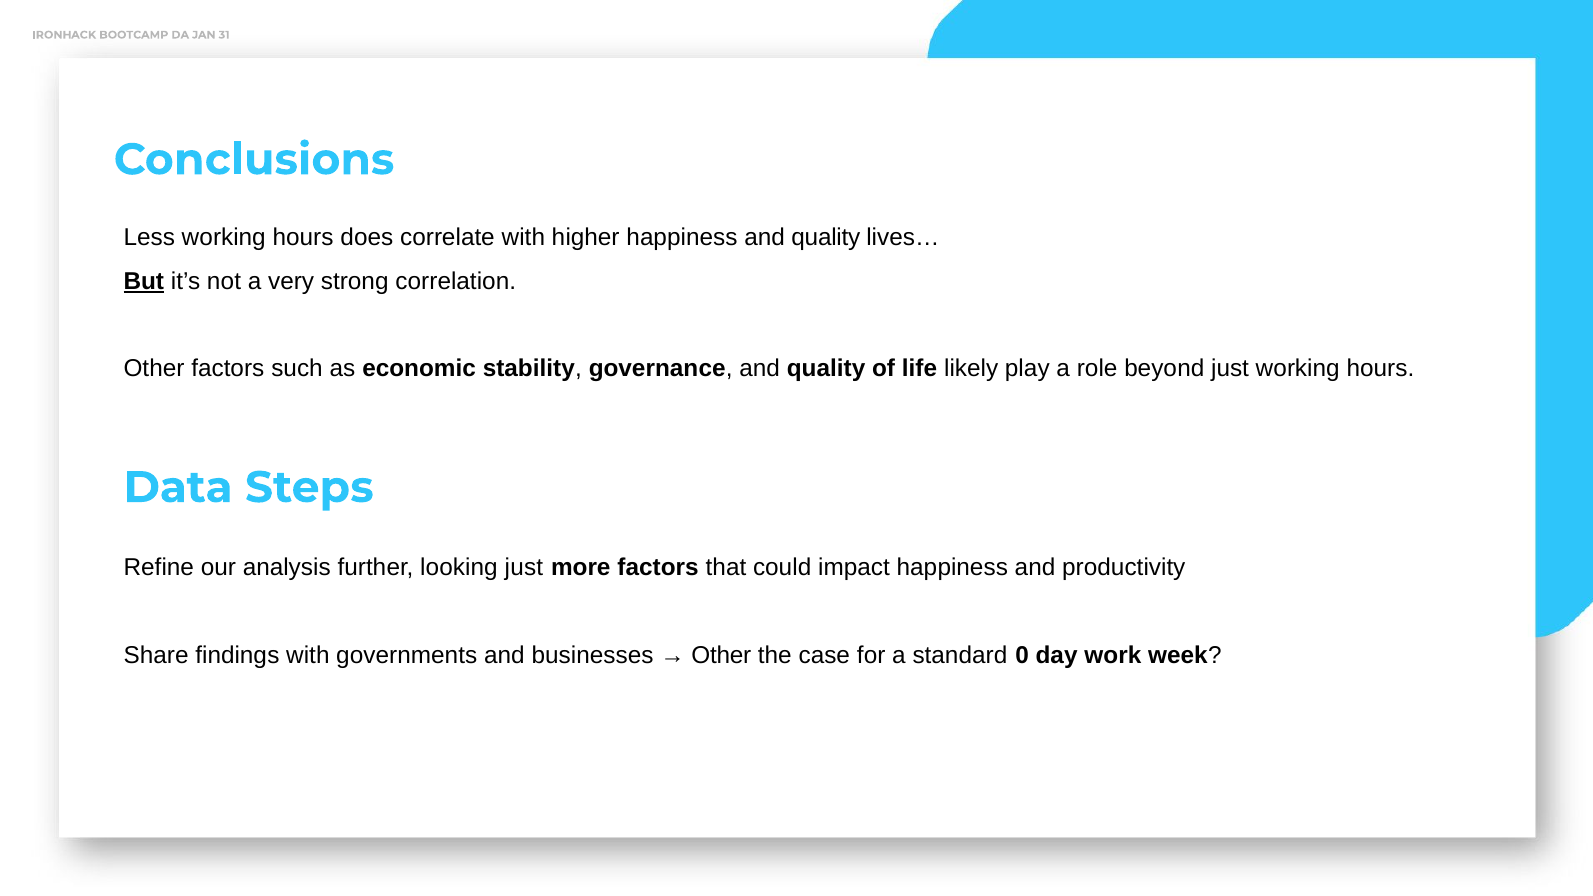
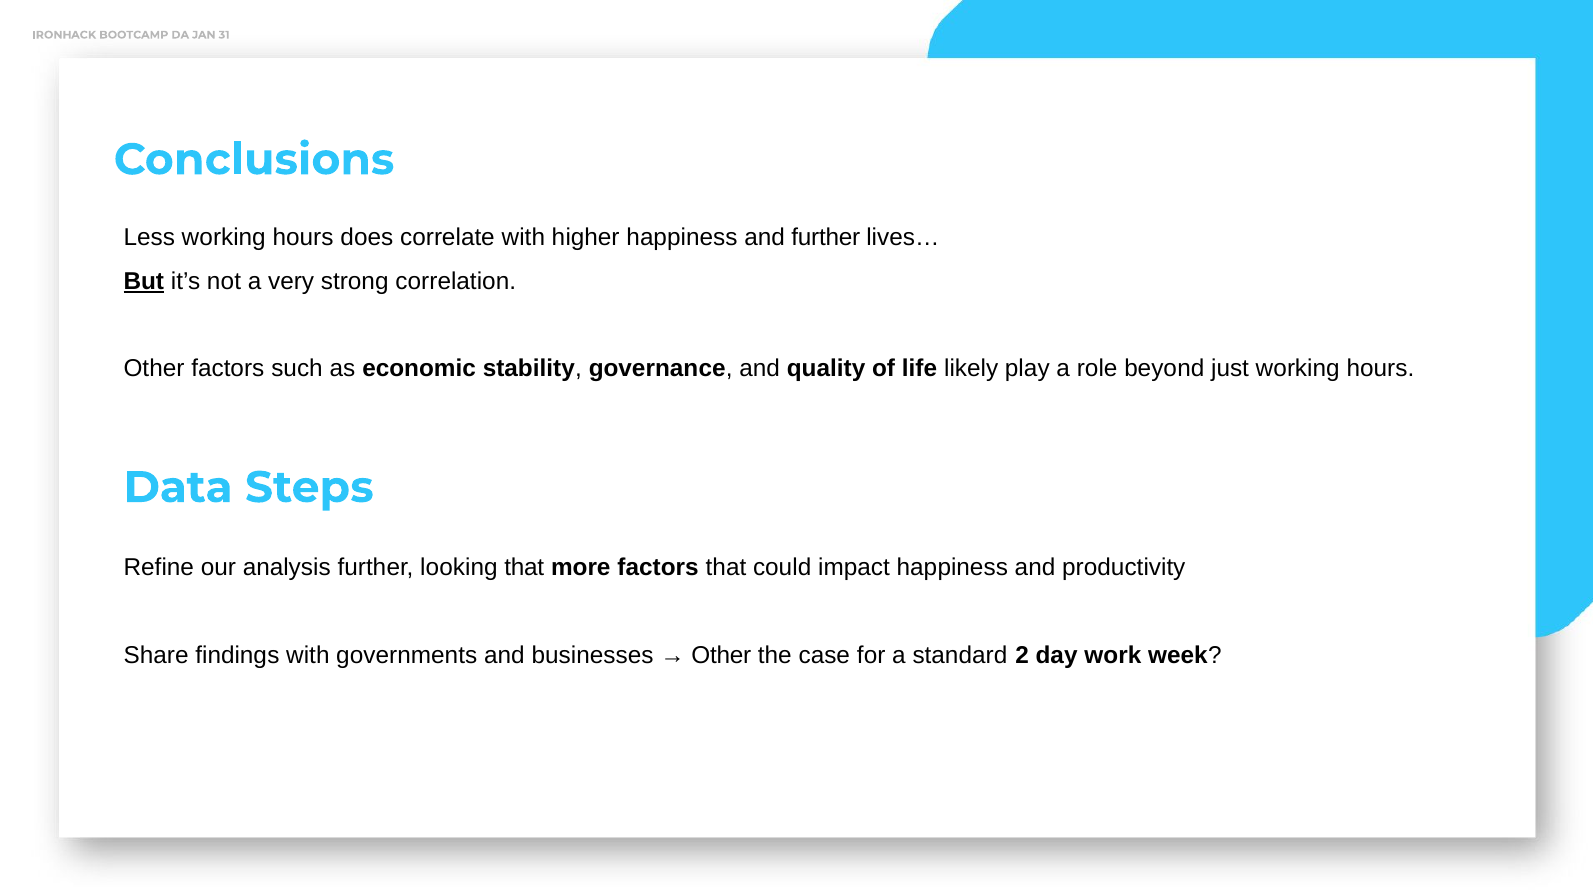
happiness and quality: quality -> further (826, 237)
looking just: just -> that (524, 568)
0: 0 -> 2 (1022, 655)
